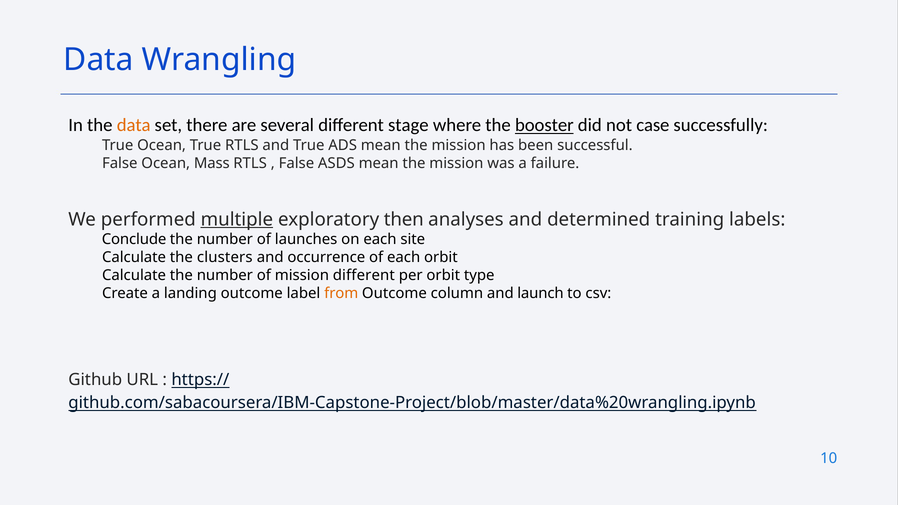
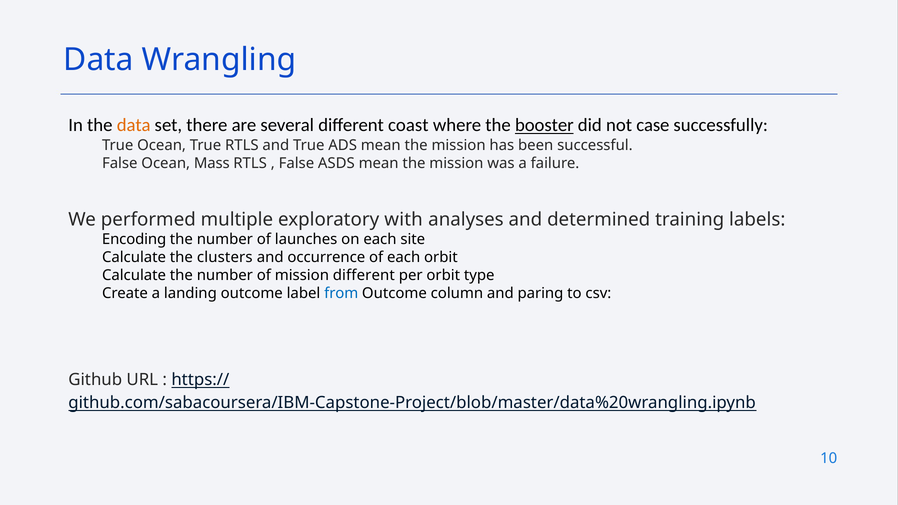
stage: stage -> coast (408, 125)
multiple underline: present -> none (237, 220)
then: then -> with (404, 220)
Conclude: Conclude -> Encoding (134, 240)
from colour: orange -> blue (341, 293)
launch: launch -> paring (540, 293)
